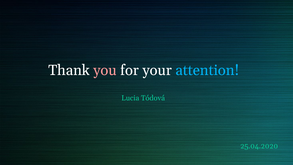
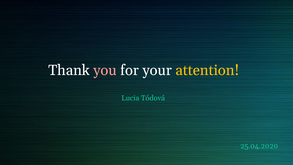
attention colour: light blue -> yellow (207, 70)
